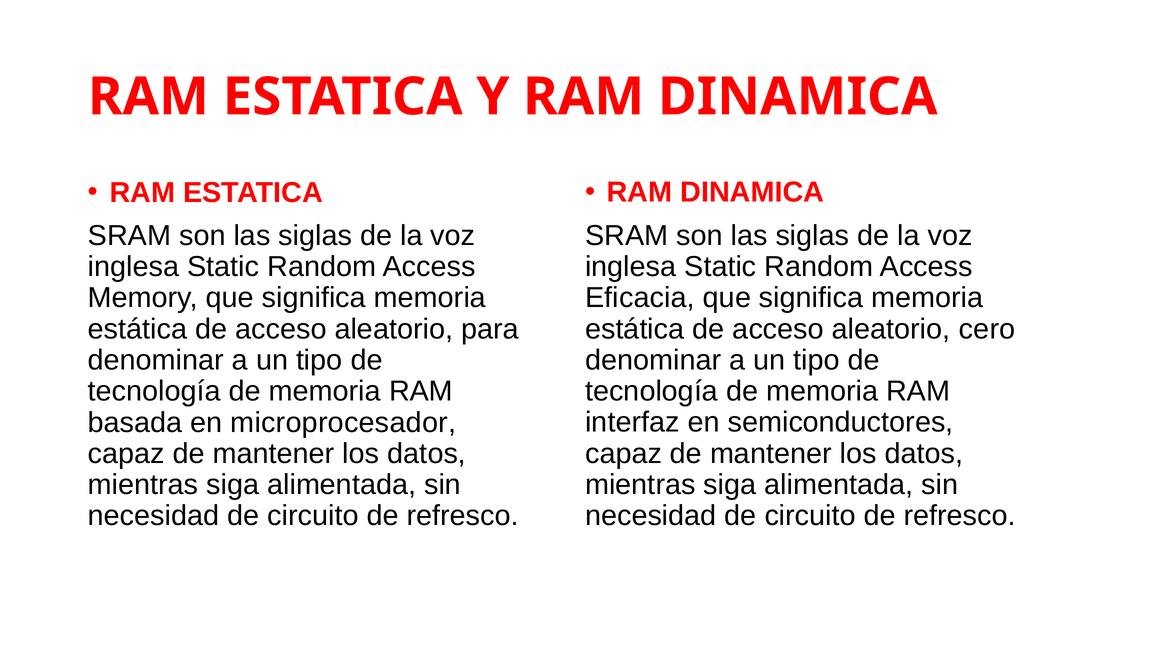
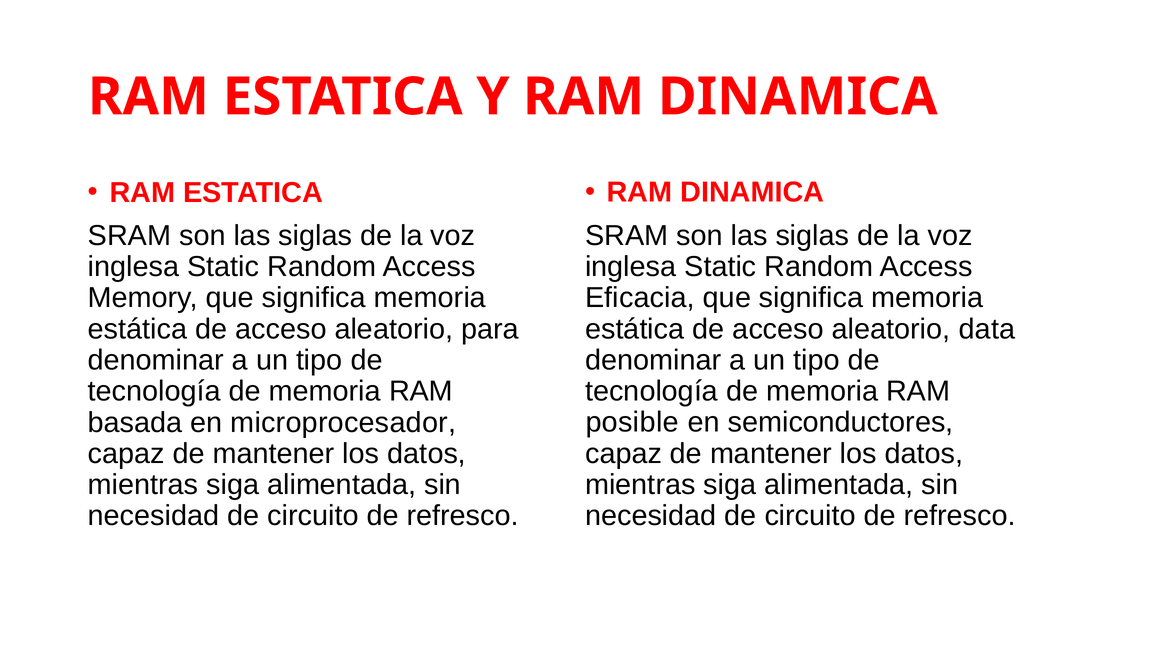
cero: cero -> data (987, 329)
interfaz: interfaz -> posible (632, 422)
